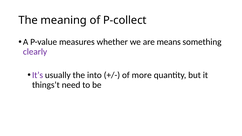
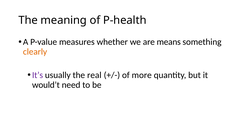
P-collect: P-collect -> P-health (125, 20)
clearly colour: purple -> orange (35, 52)
into: into -> real (94, 75)
things’t: things’t -> would’t (46, 85)
